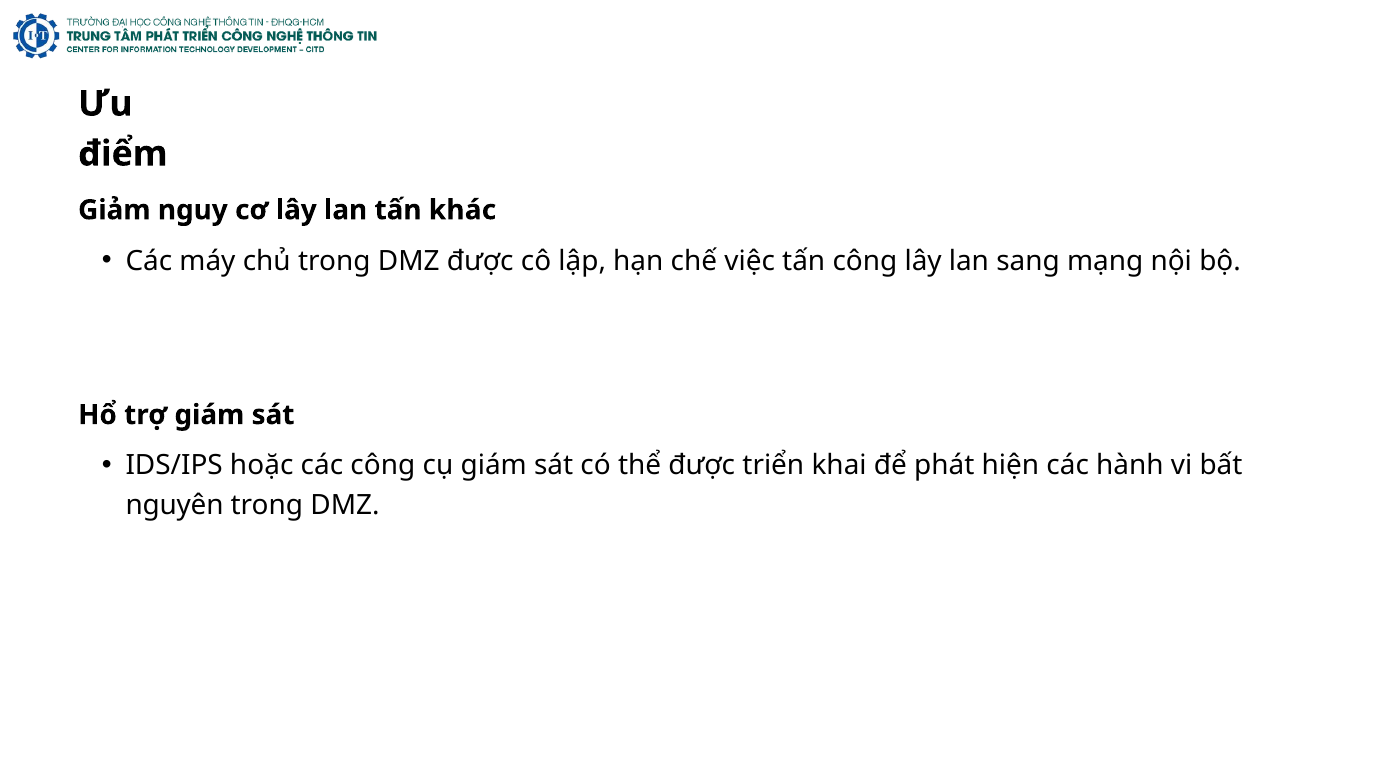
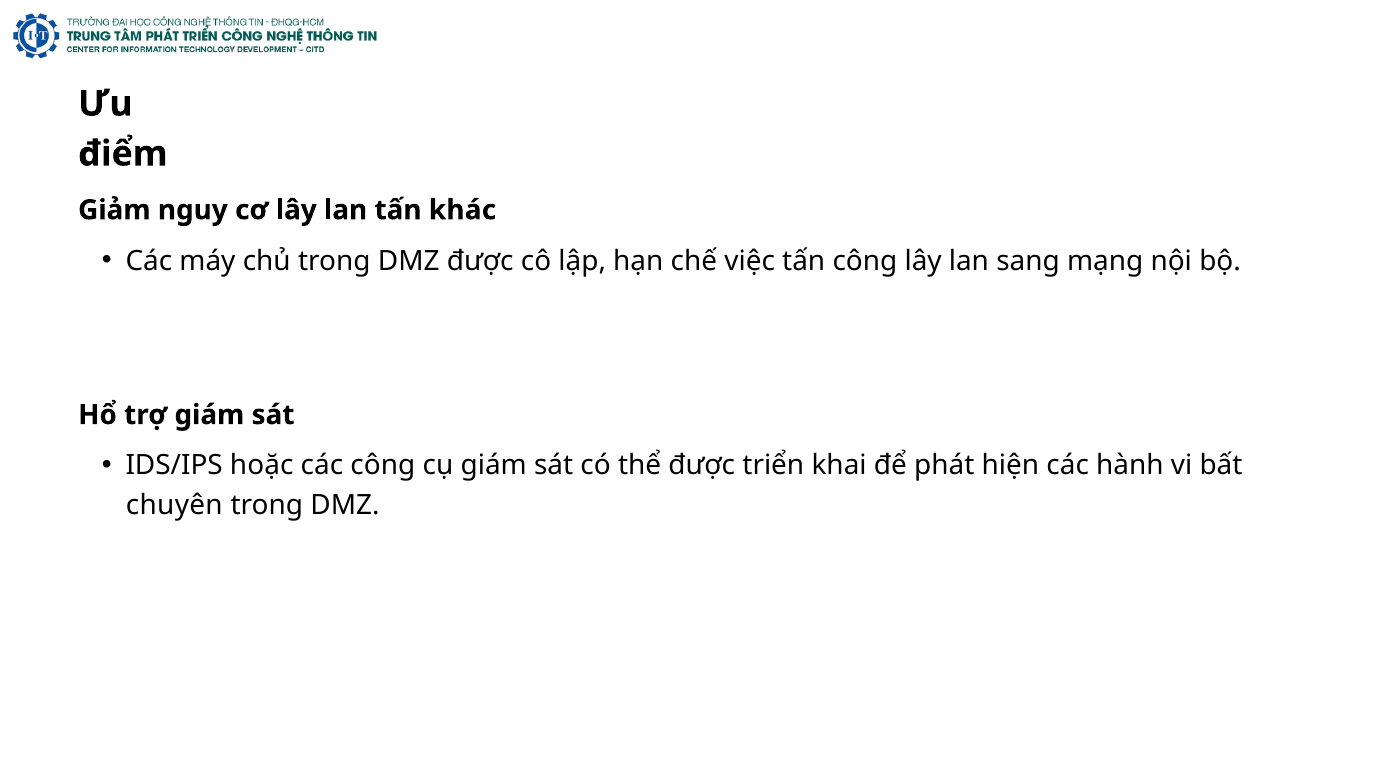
nguyên: nguyên -> chuyên (174, 505)
